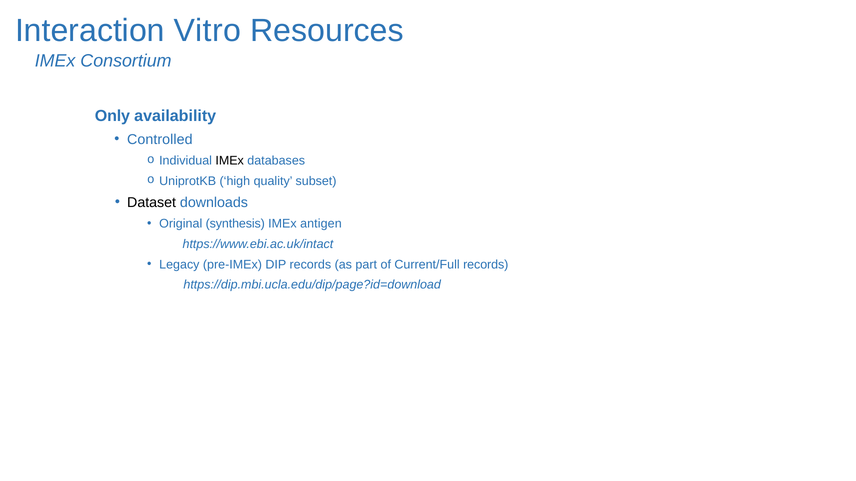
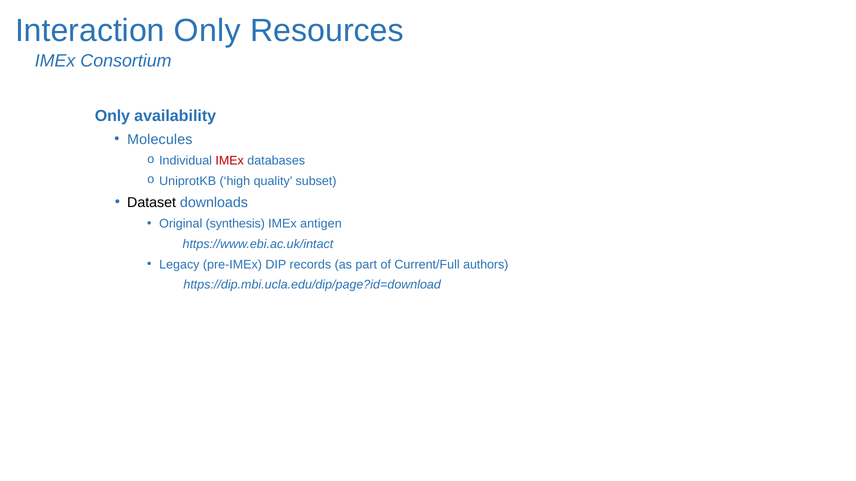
Interaction Vitro: Vitro -> Only (207, 31)
Controlled: Controlled -> Molecules (160, 140)
IMEx colour: black -> red (230, 161)
Current/Full records: records -> authors (486, 265)
